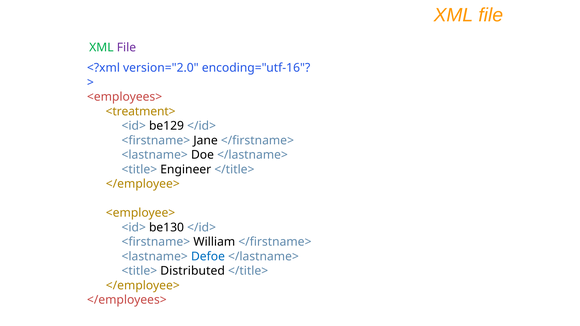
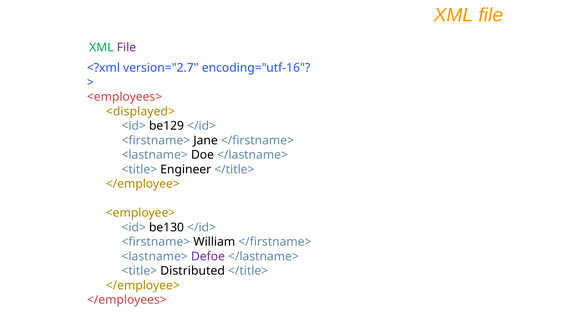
version="2.0: version="2.0 -> version="2.7 (161, 68)
<treatment>: <treatment> -> <displayed> (140, 112)
Defoe colour: blue -> purple (208, 257)
